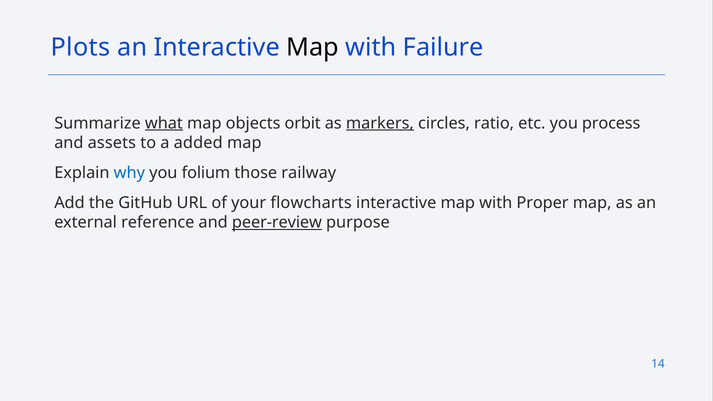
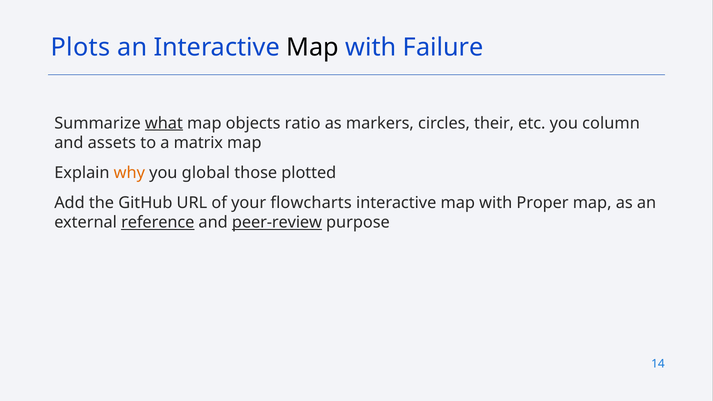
orbit: orbit -> ratio (303, 123)
markers underline: present -> none (380, 123)
ratio: ratio -> their (494, 123)
process: process -> column (611, 123)
added: added -> matrix (198, 143)
why colour: blue -> orange (129, 173)
folium: folium -> global (206, 173)
railway: railway -> plotted (309, 173)
reference underline: none -> present (158, 222)
